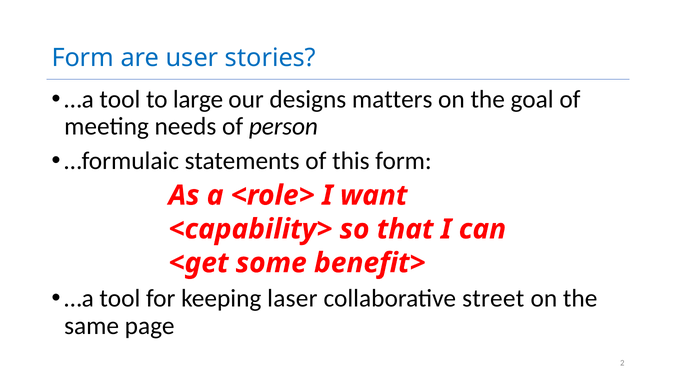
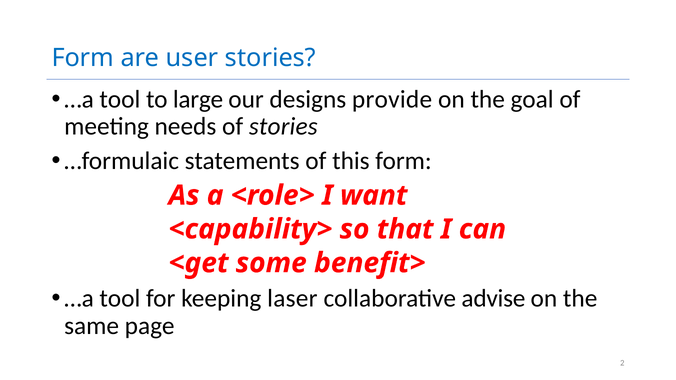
matters: matters -> provide (392, 99)
of person: person -> stories (283, 127)
street: street -> advise (493, 299)
